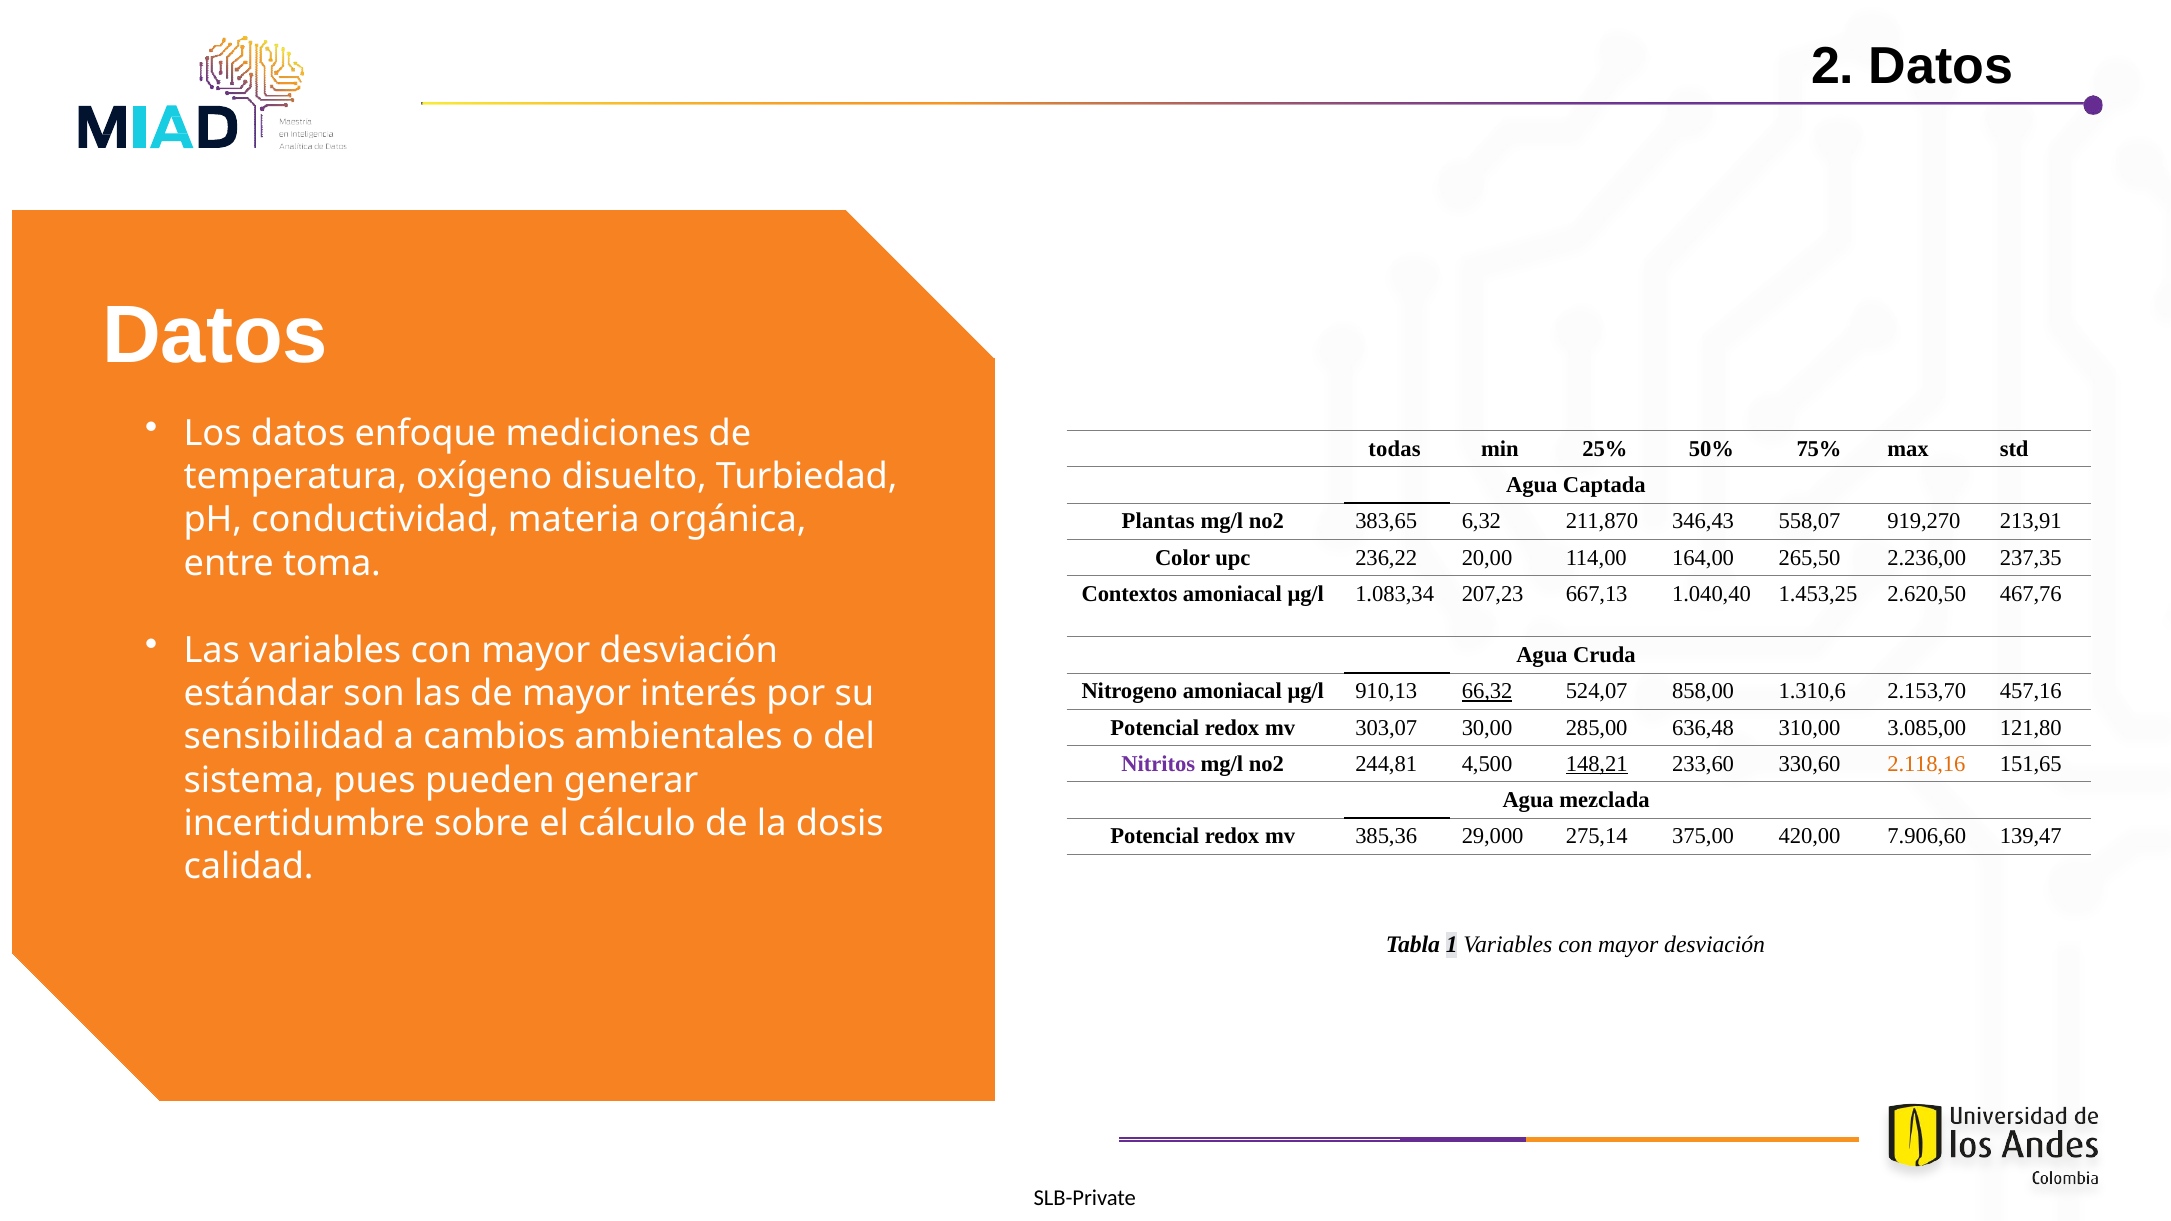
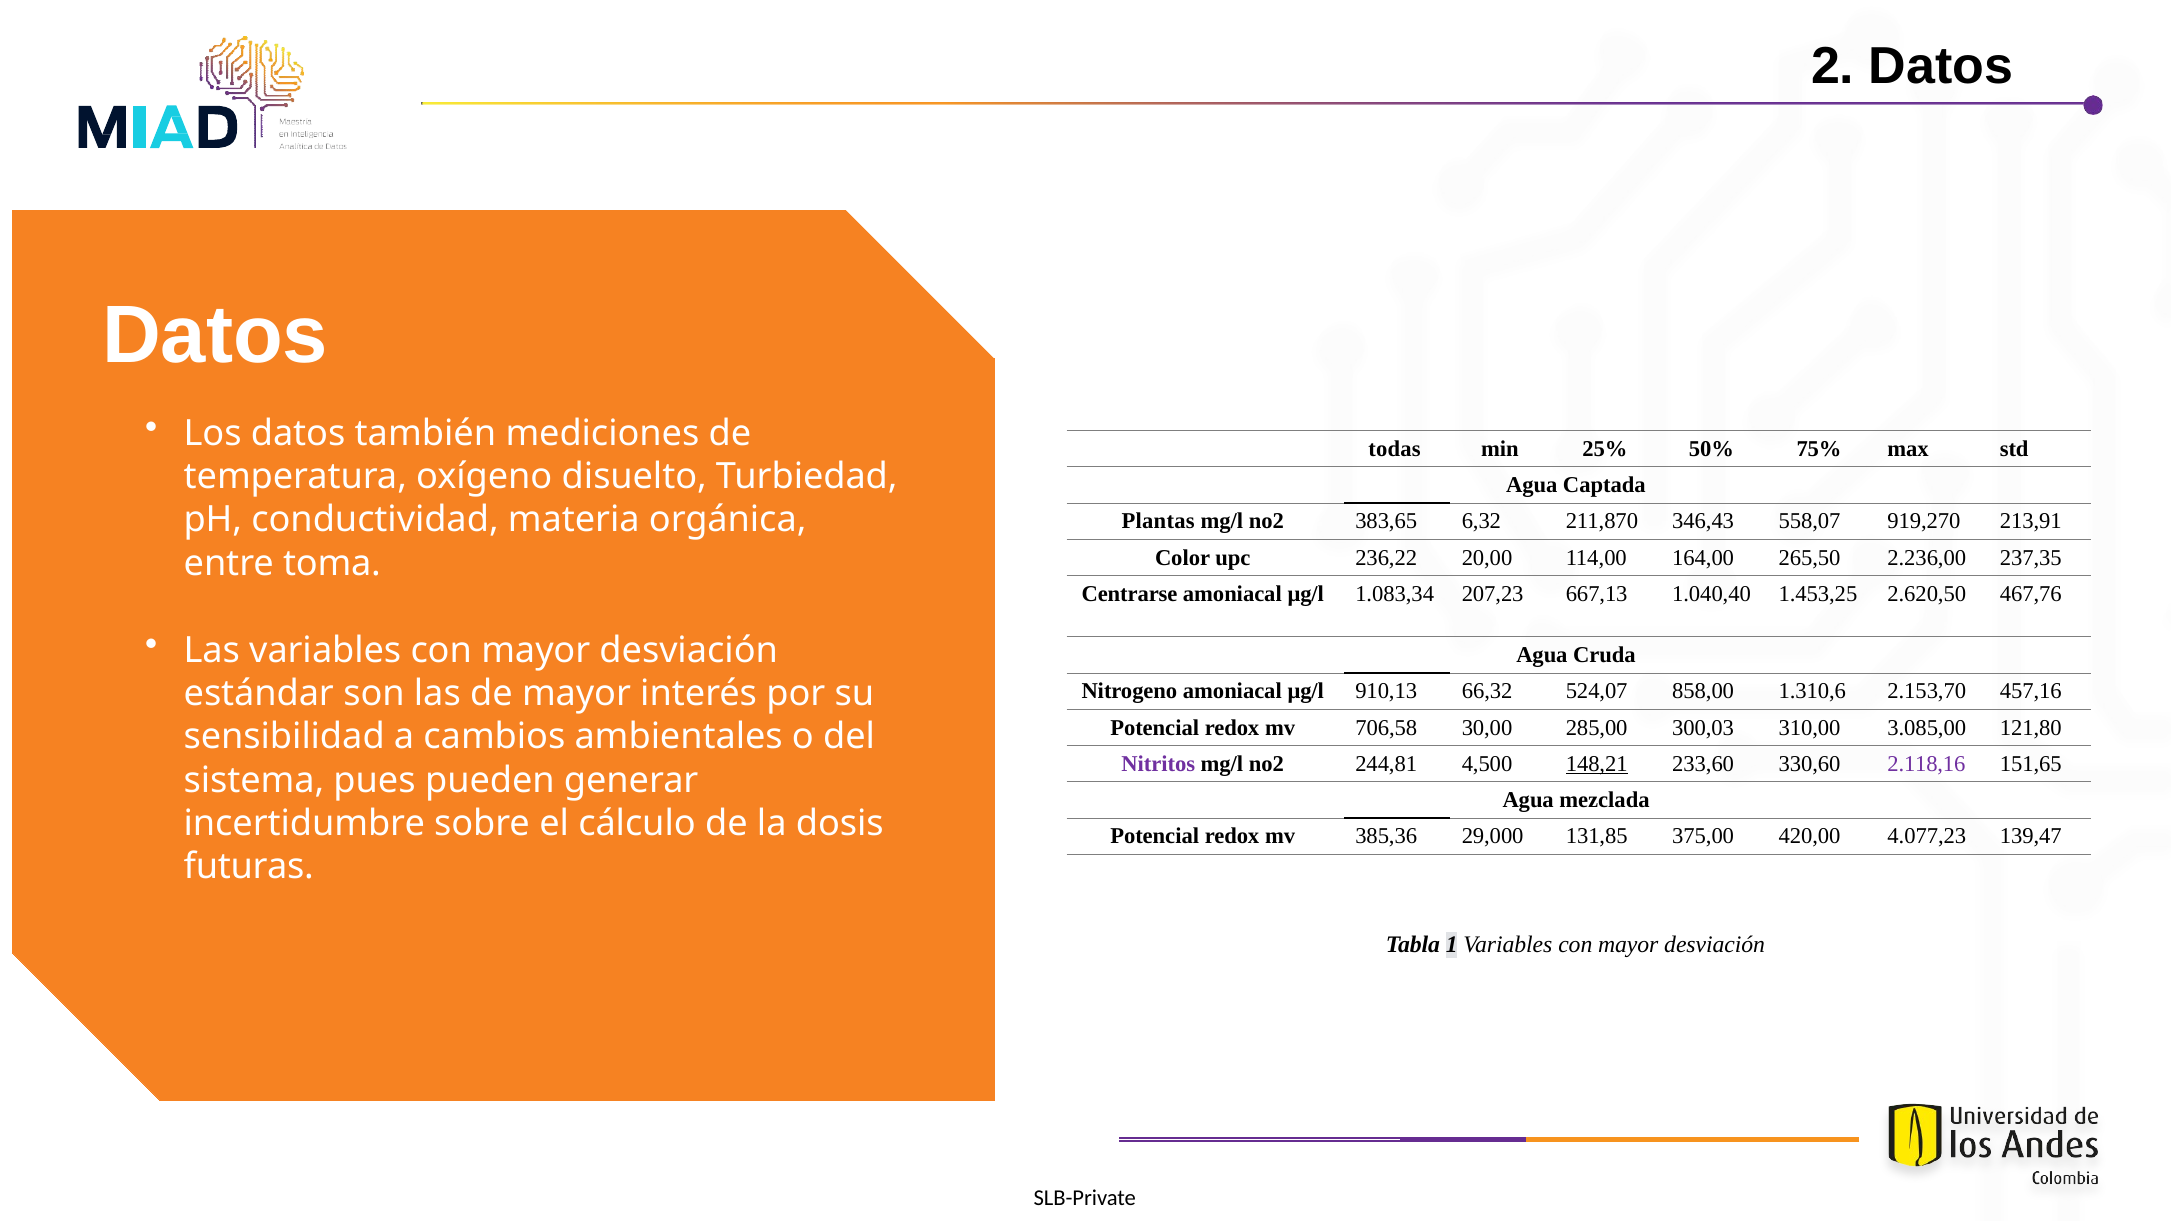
enfoque: enfoque -> también (425, 433)
Contextos: Contextos -> Centrarse (1129, 594)
66,32 underline: present -> none (1487, 691)
303,07: 303,07 -> 706,58 (1386, 728)
636,48: 636,48 -> 300,03 (1703, 728)
2.118,16 colour: orange -> purple (1926, 764)
275,14: 275,14 -> 131,85 (1597, 837)
7.906,60: 7.906,60 -> 4.077,23 (1927, 837)
calidad: calidad -> futuras (249, 867)
